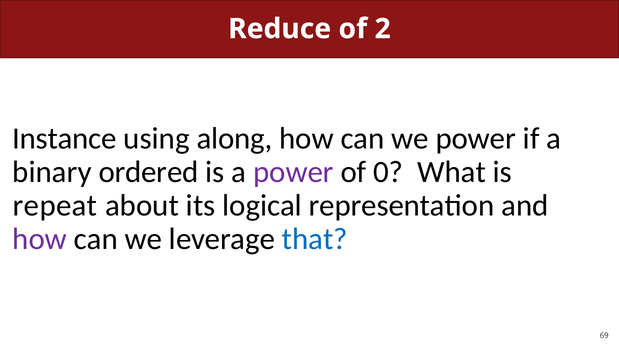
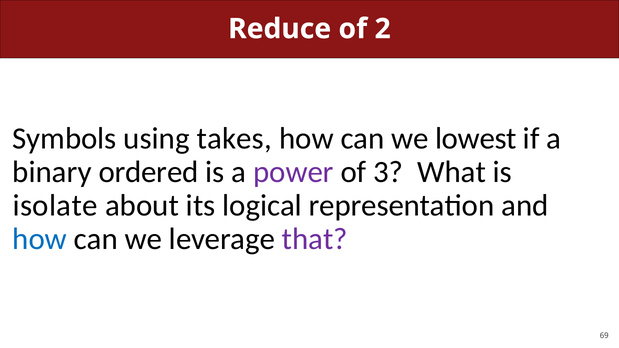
Instance: Instance -> Symbols (64, 139)
along: along -> takes (234, 139)
we power: power -> lowest (476, 139)
0: 0 -> 3 (388, 172)
repeat: repeat -> isolate (55, 206)
how colour: purple -> blue (40, 239)
that colour: blue -> purple (315, 239)
